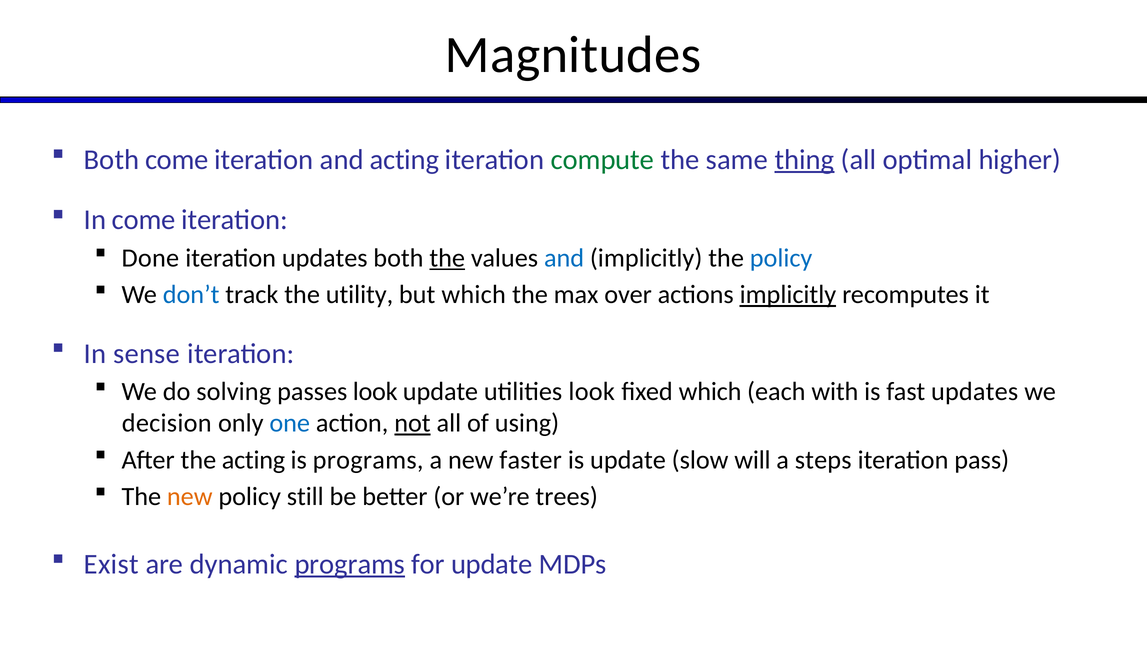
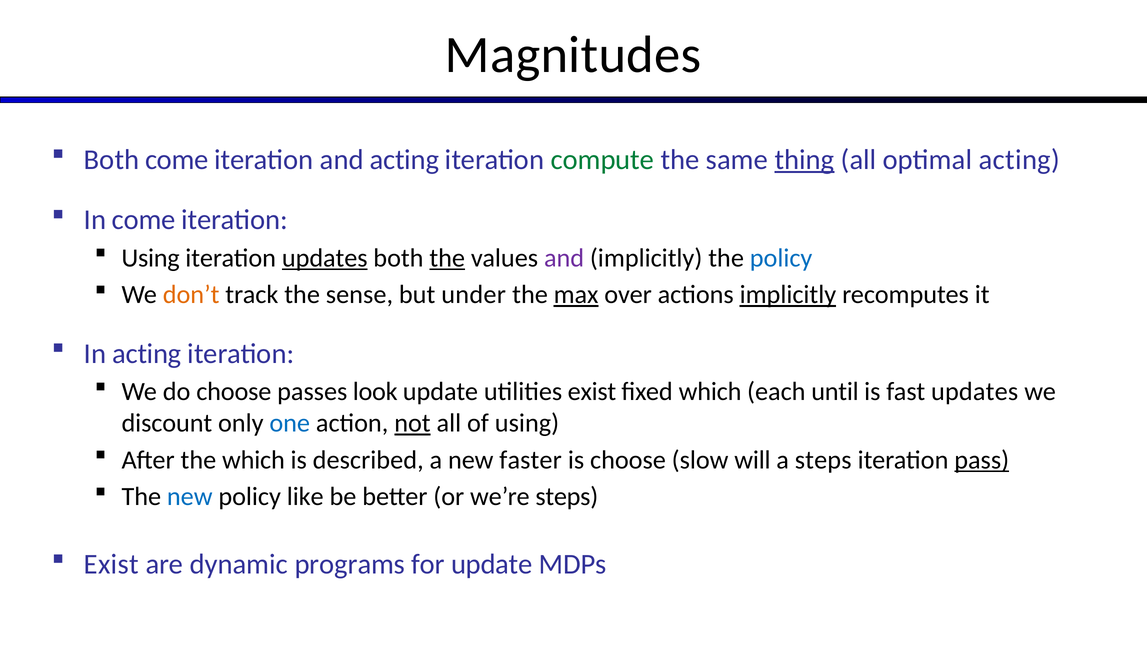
optimal higher: higher -> acting (1019, 160)
Done: Done -> Using (151, 258)
updates underline: none -> present (325, 258)
and colour: blue -> purple (564, 258)
don’t colour: blue -> orange (191, 295)
utility: utility -> sense (359, 295)
but which: which -> under (474, 295)
max underline: none -> present (576, 295)
In sense: sense -> acting (147, 354)
do solving: solving -> choose (234, 392)
utilities look: look -> exist (592, 392)
with: with -> until (835, 392)
decision: decision -> discount (167, 423)
the acting: acting -> which (253, 460)
is programs: programs -> described (368, 460)
is update: update -> choose (628, 460)
pass underline: none -> present (982, 460)
new colour: orange -> blue (190, 497)
still: still -> like (305, 497)
we’re trees: trees -> steps (567, 497)
programs underline: present -> none (350, 564)
